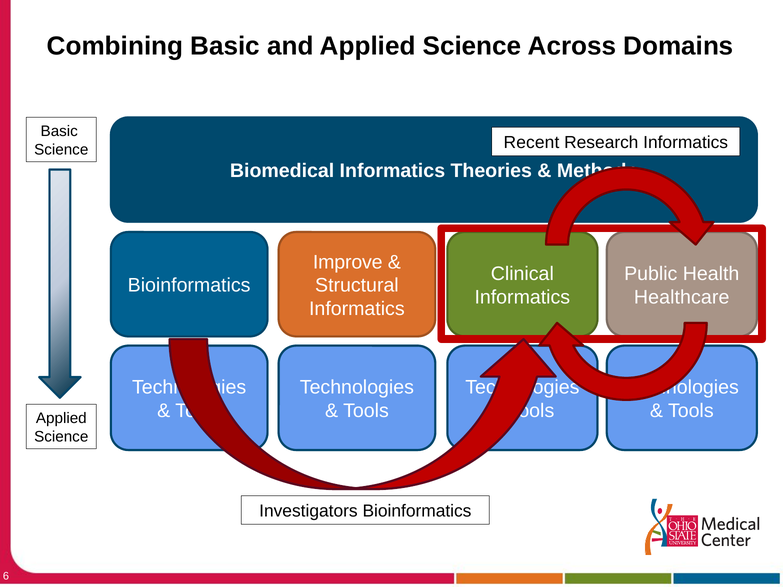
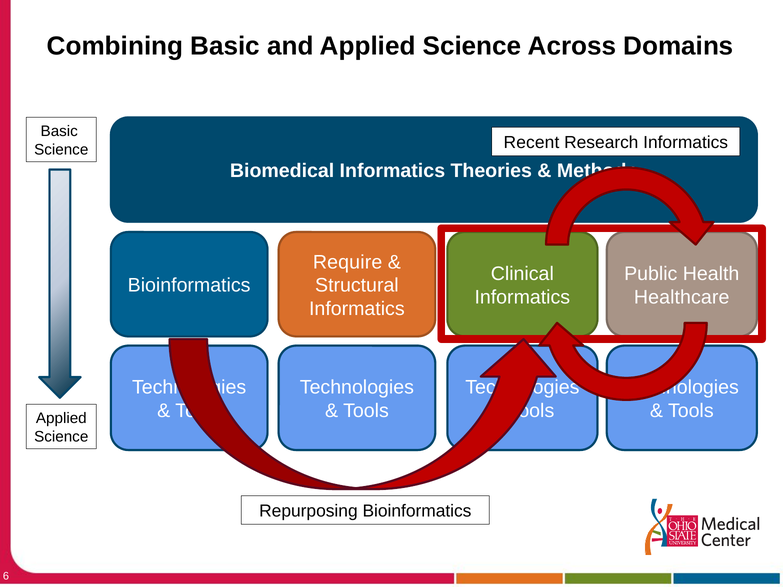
Improve: Improve -> Require (348, 262)
Investigators: Investigators -> Repurposing (308, 511)
